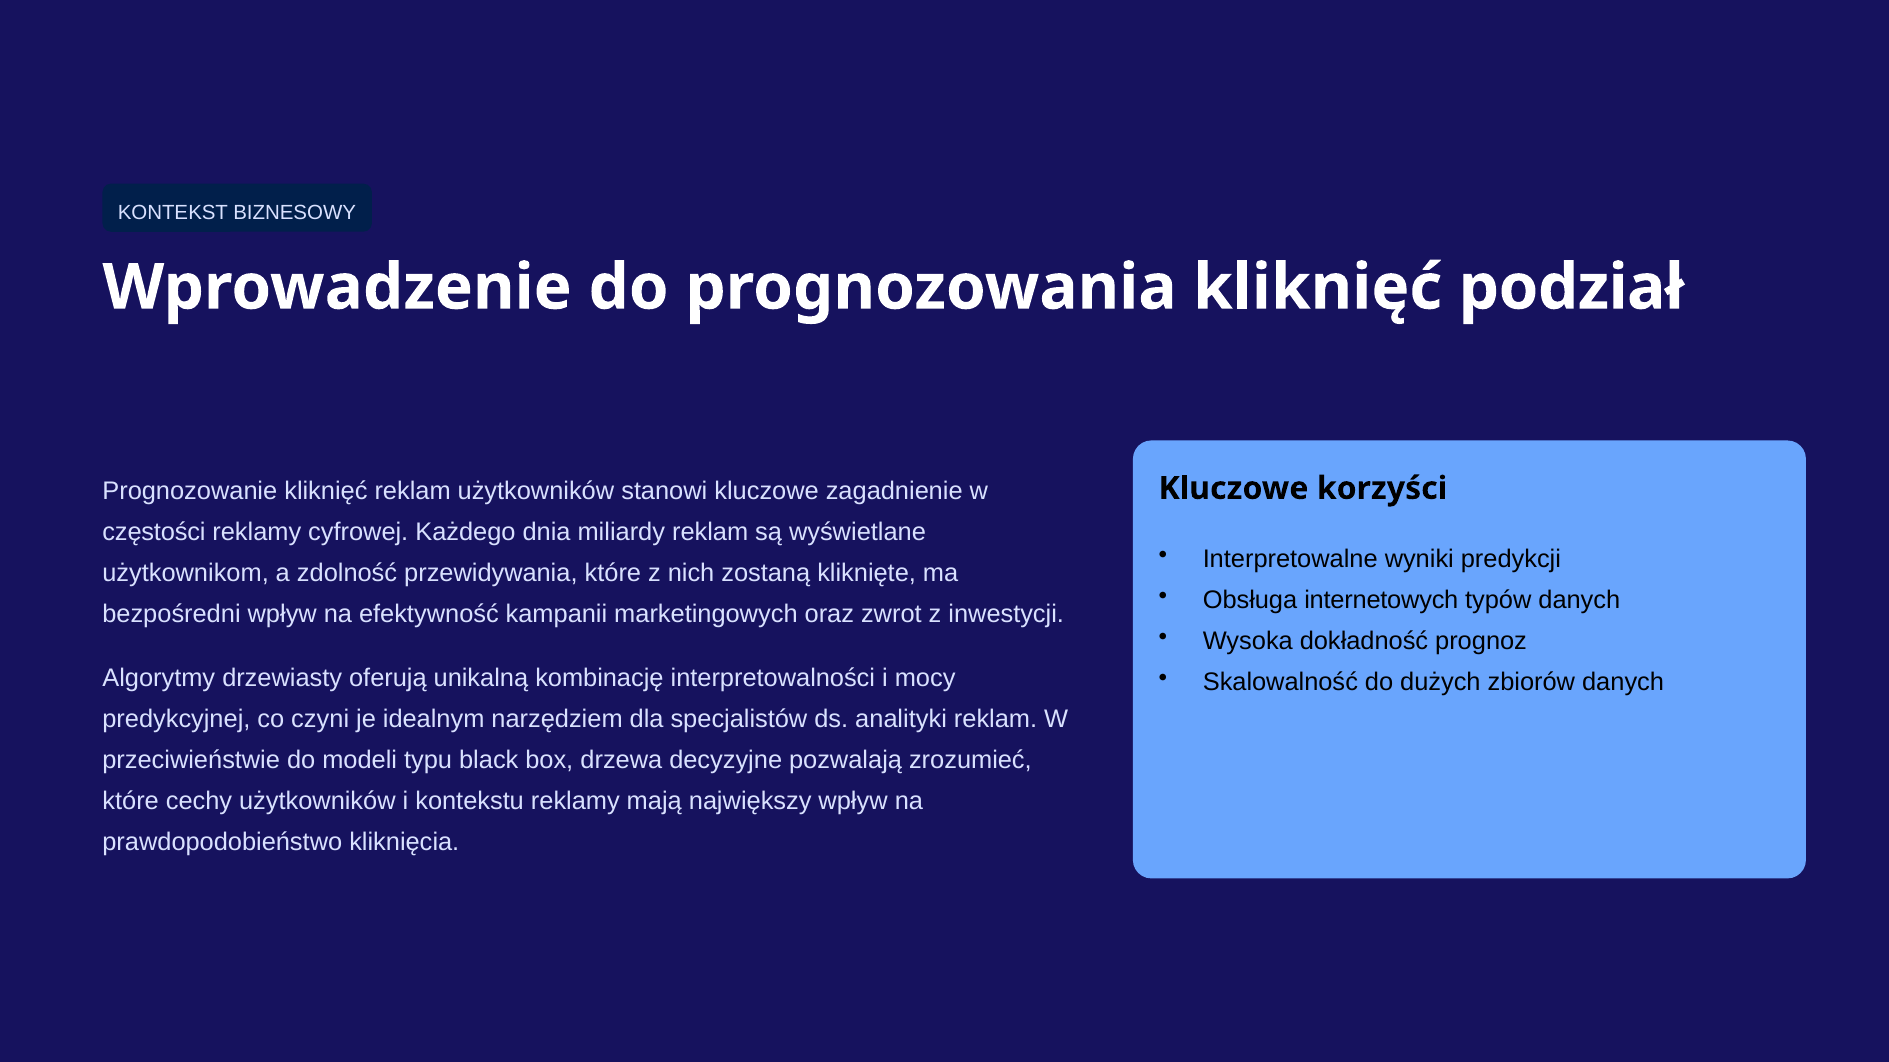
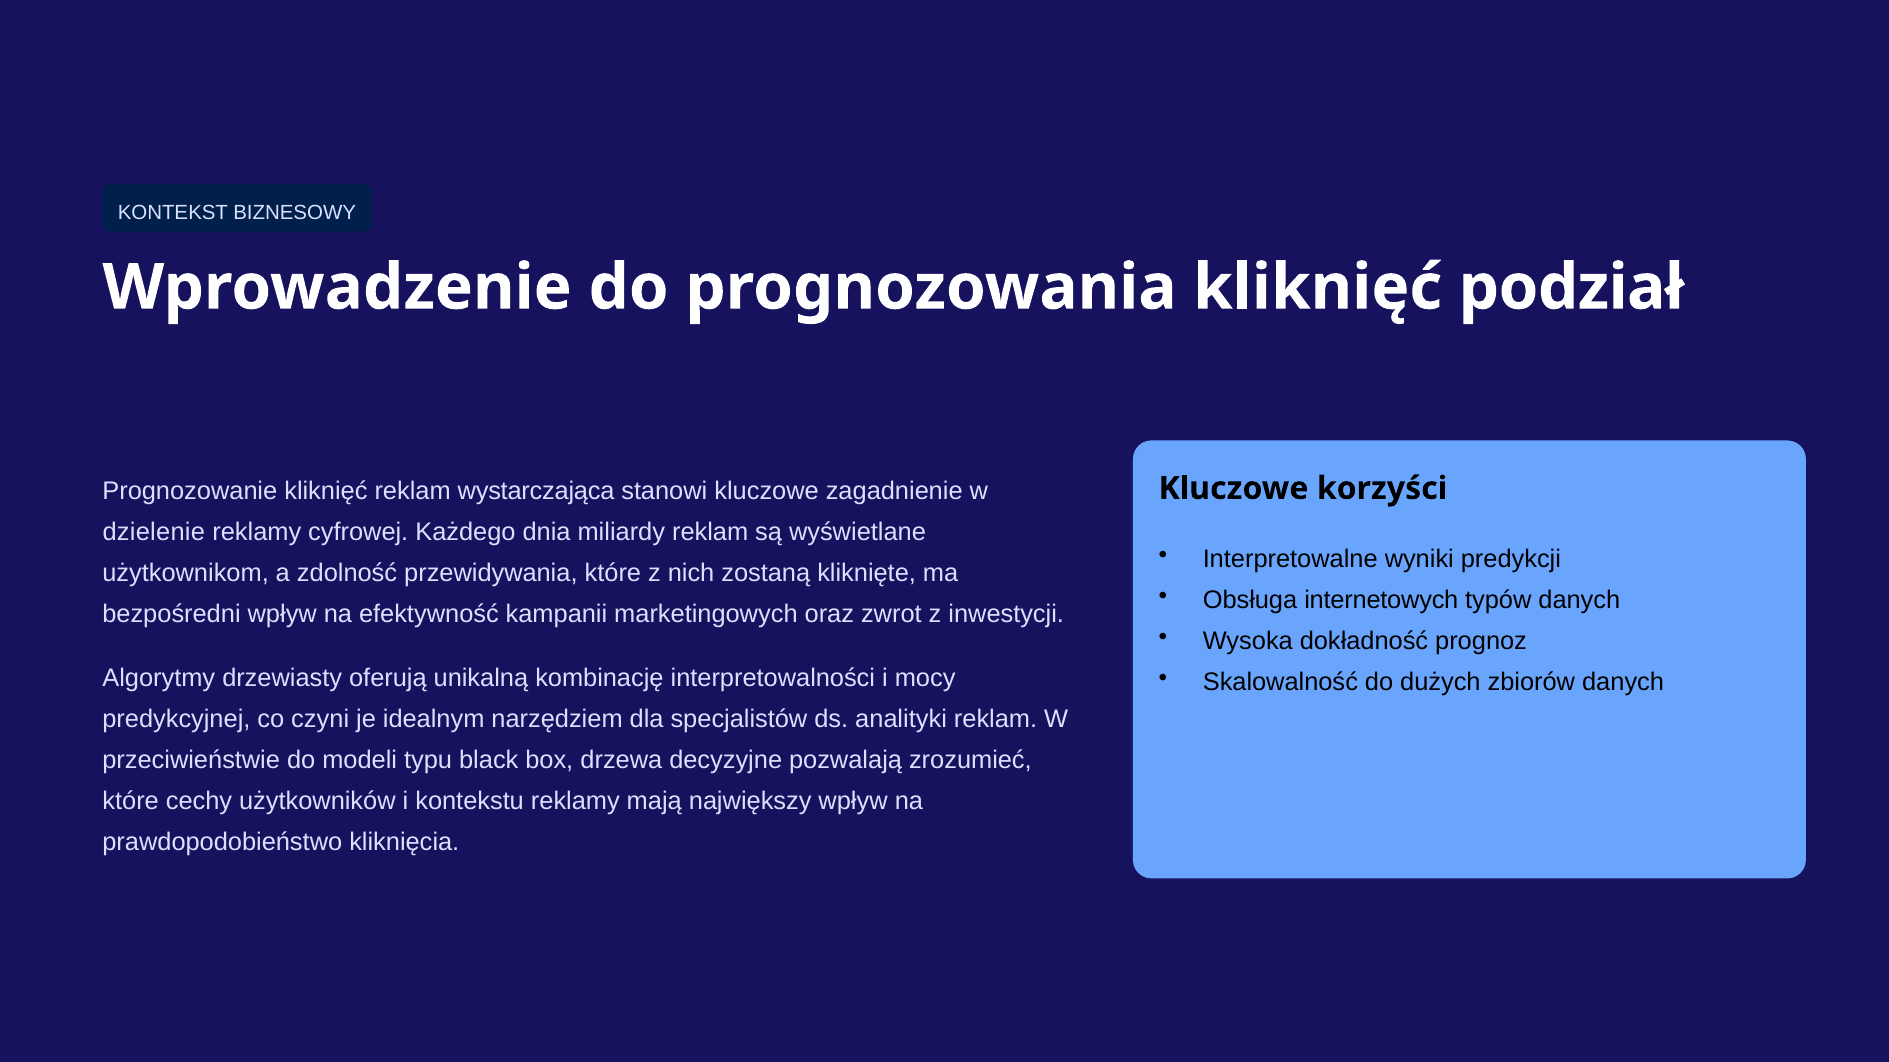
reklam użytkowników: użytkowników -> wystarczająca (536, 491)
częstości: częstości -> dzielenie (154, 532)
